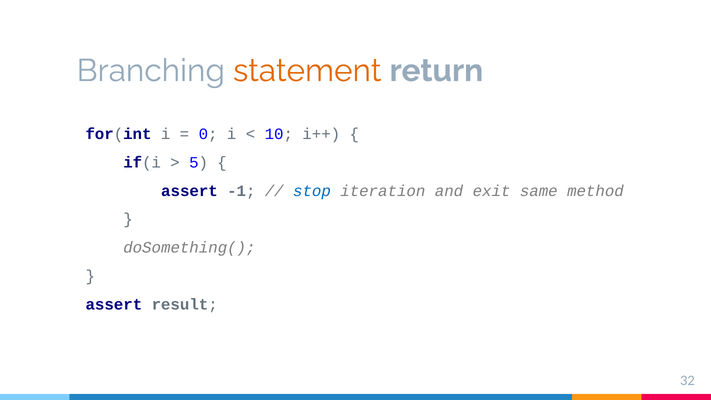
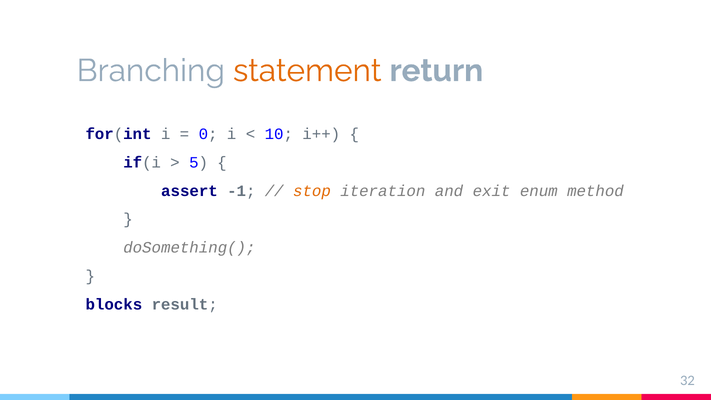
stop colour: blue -> orange (312, 191)
same: same -> enum (539, 191)
assert: assert -> blocks (114, 304)
